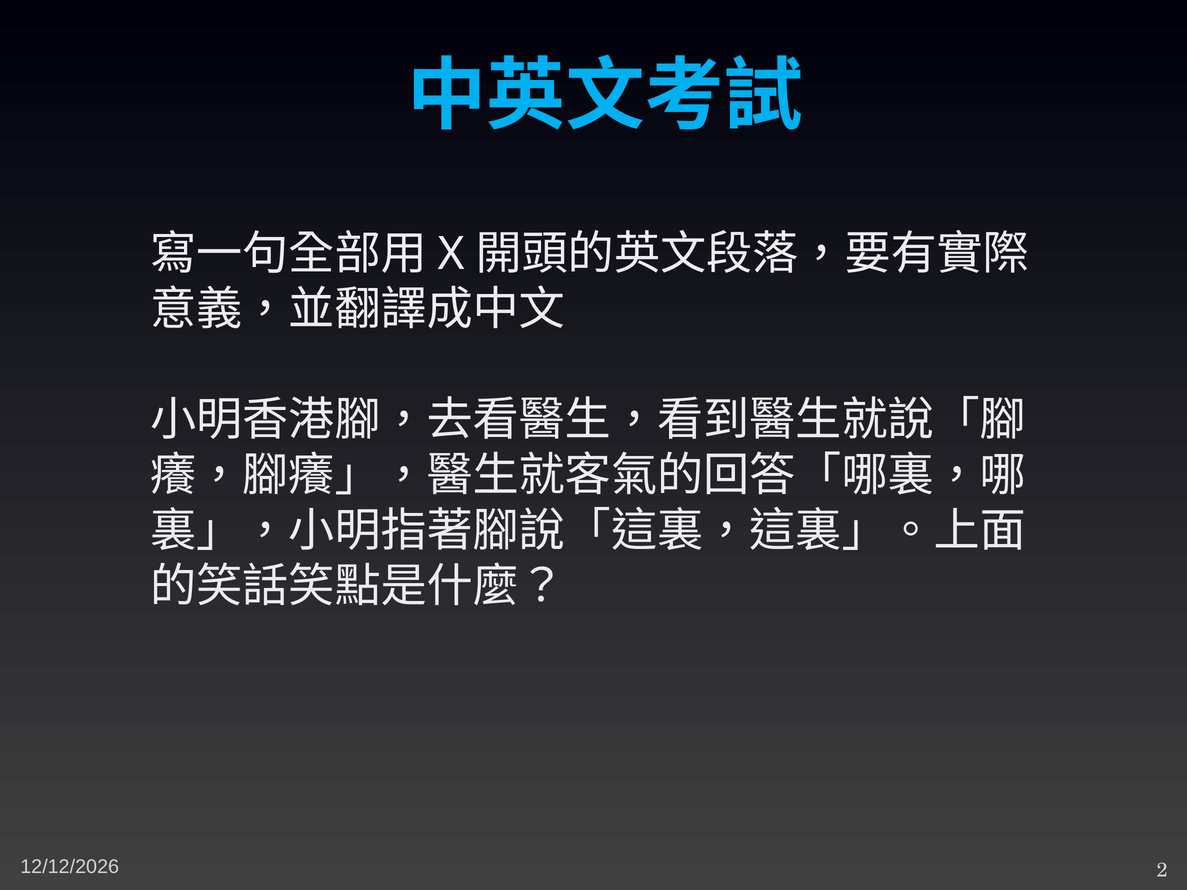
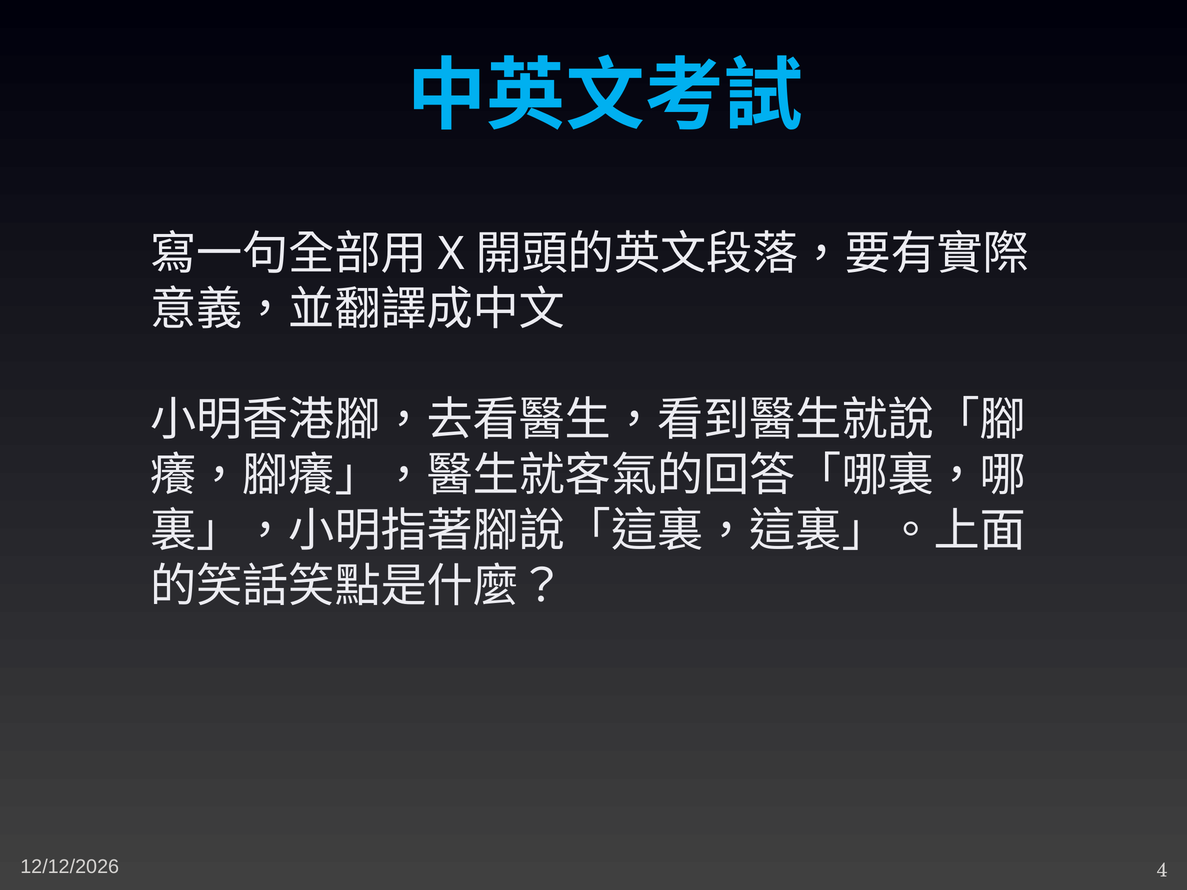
2: 2 -> 4 (1162, 871)
